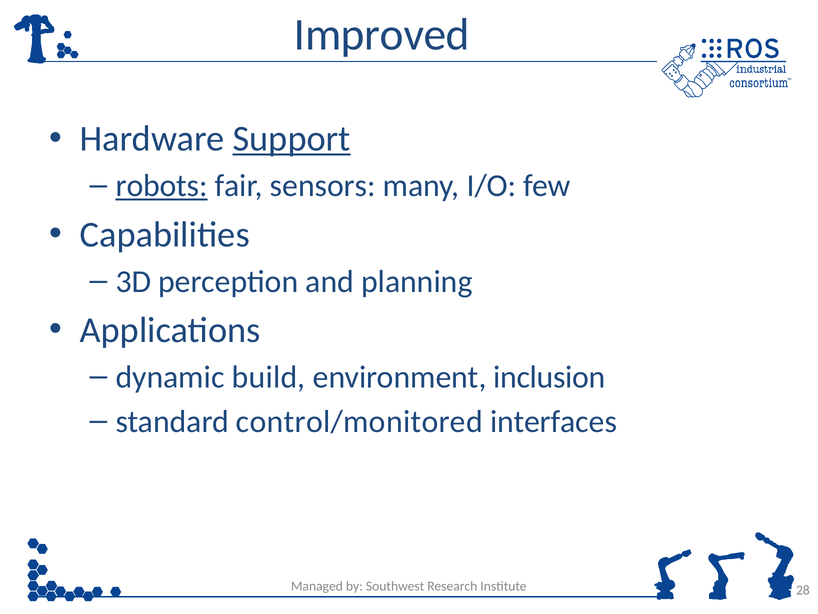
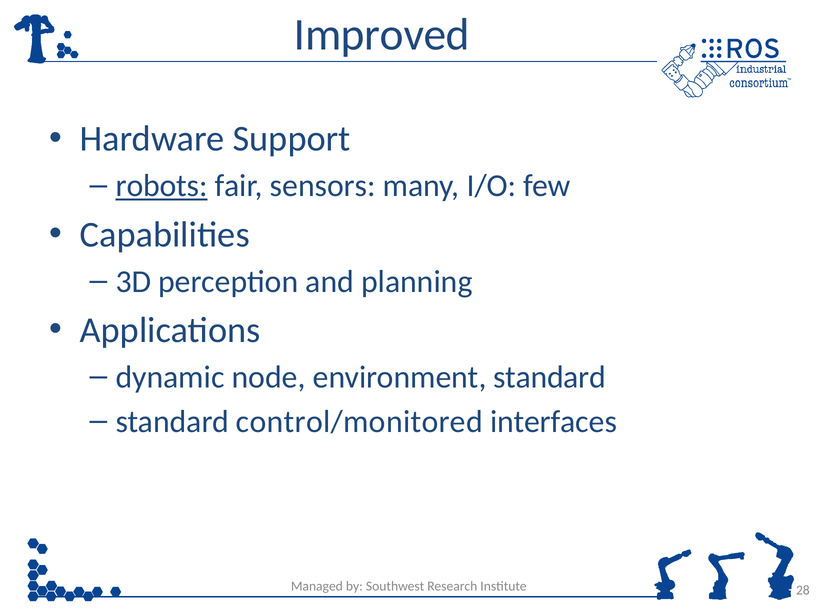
Support underline: present -> none (292, 139)
build: build -> node (269, 377)
environment inclusion: inclusion -> standard (550, 377)
